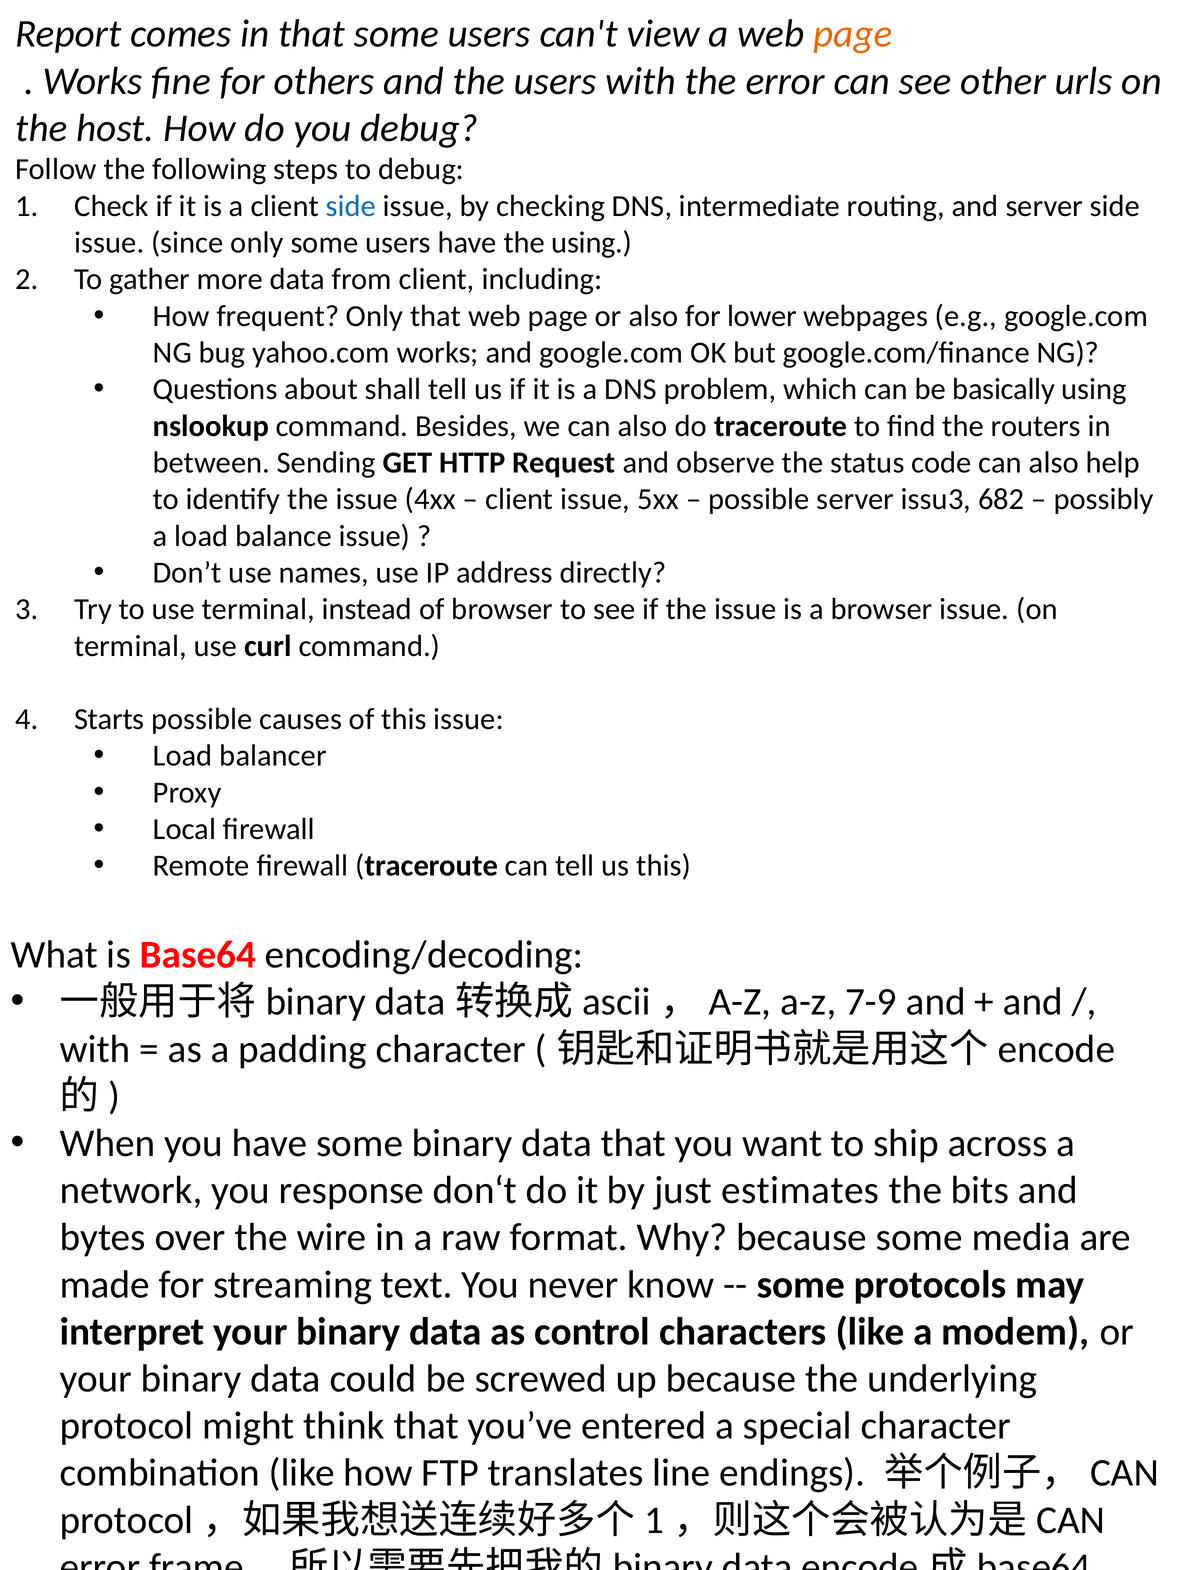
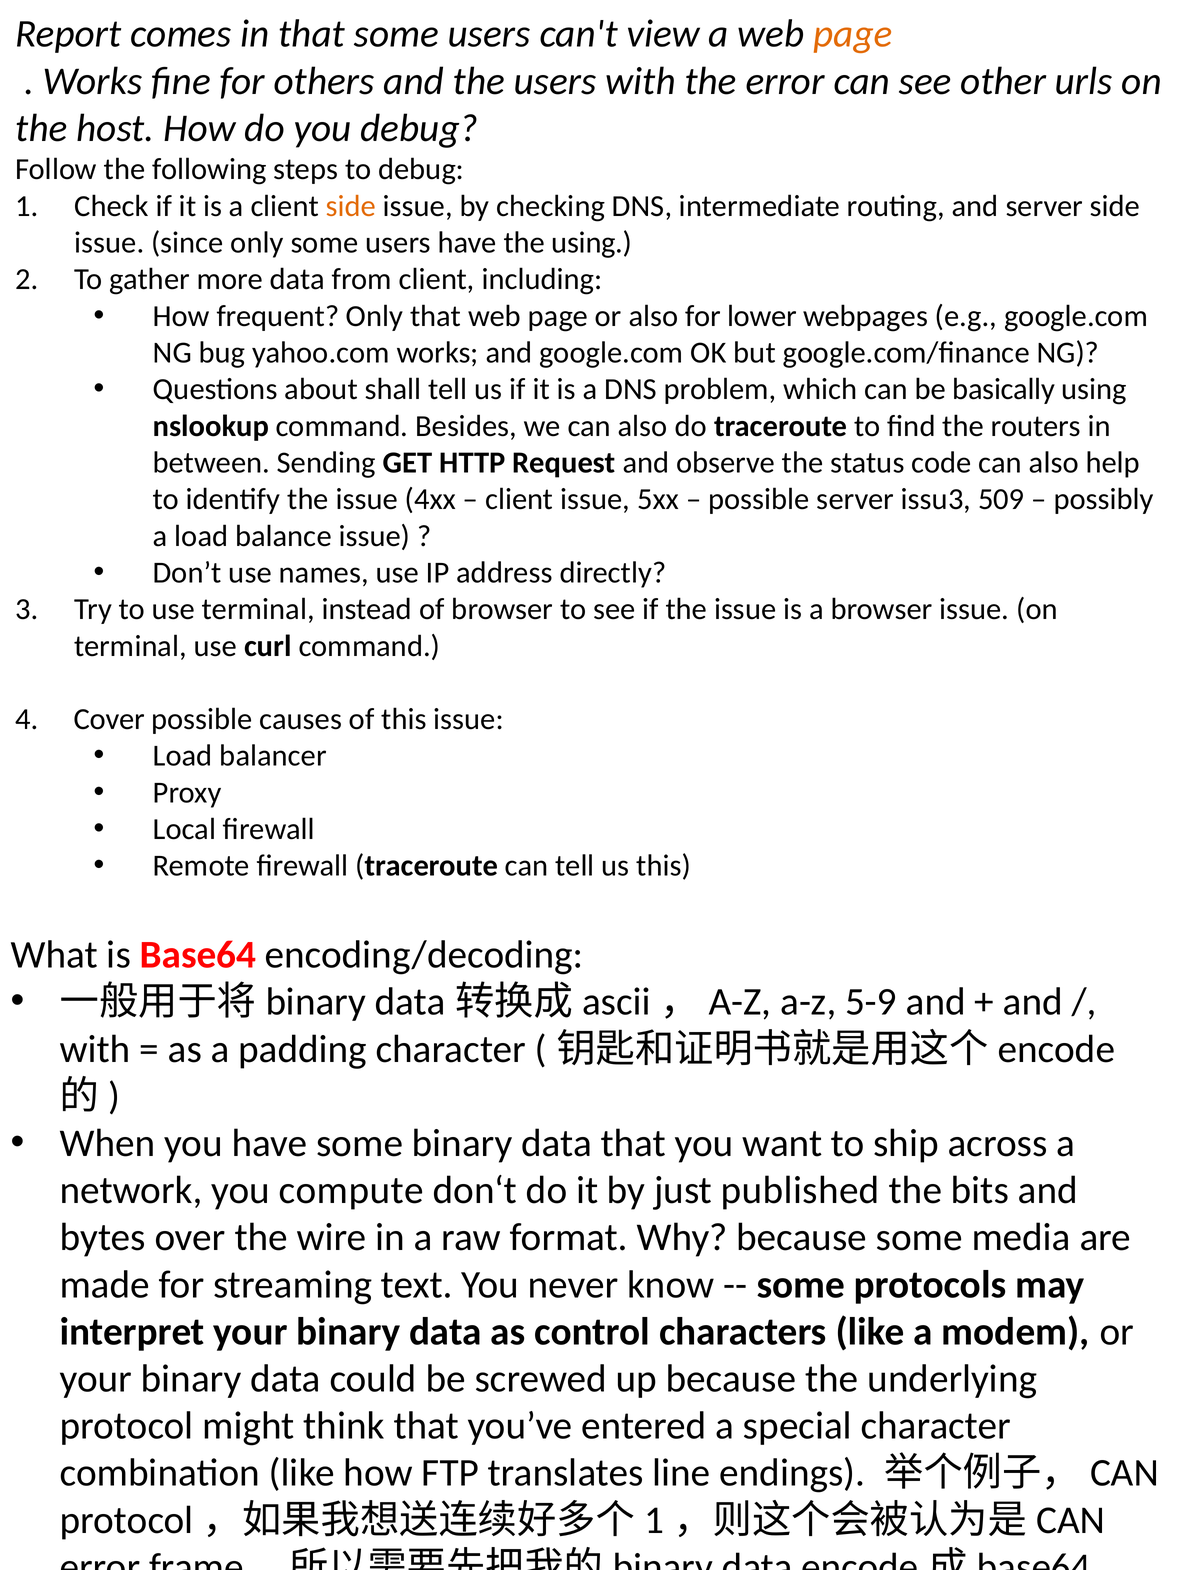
side colour: blue -> orange (351, 206)
682: 682 -> 509 (1001, 500)
Starts: Starts -> Cover (109, 720)
7-9: 7-9 -> 5-9 (871, 1002)
response: response -> compute (351, 1191)
estimates: estimates -> published (800, 1191)
